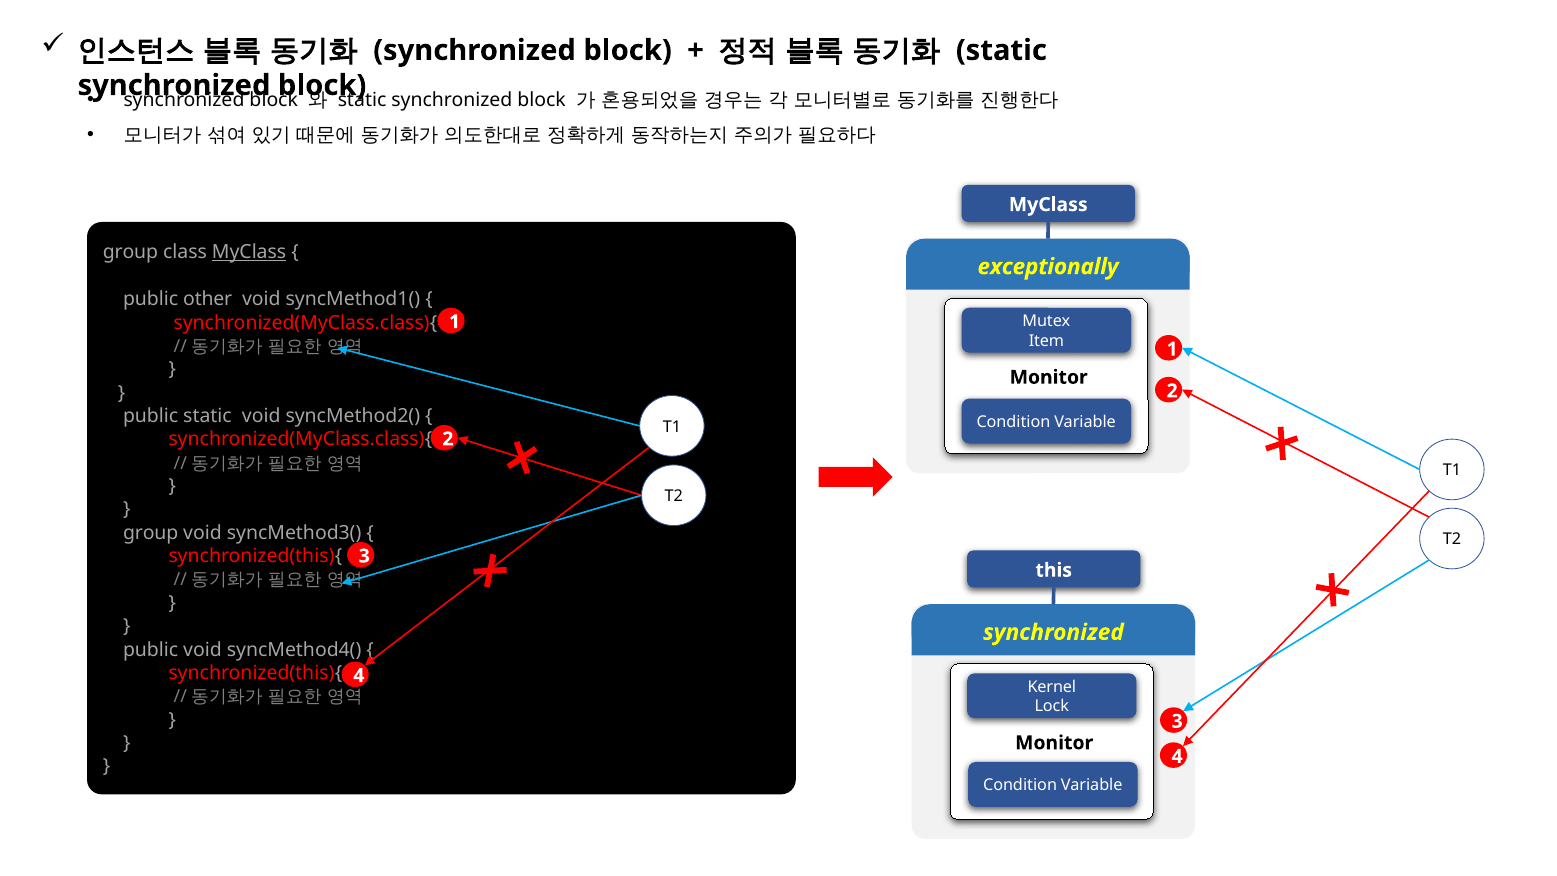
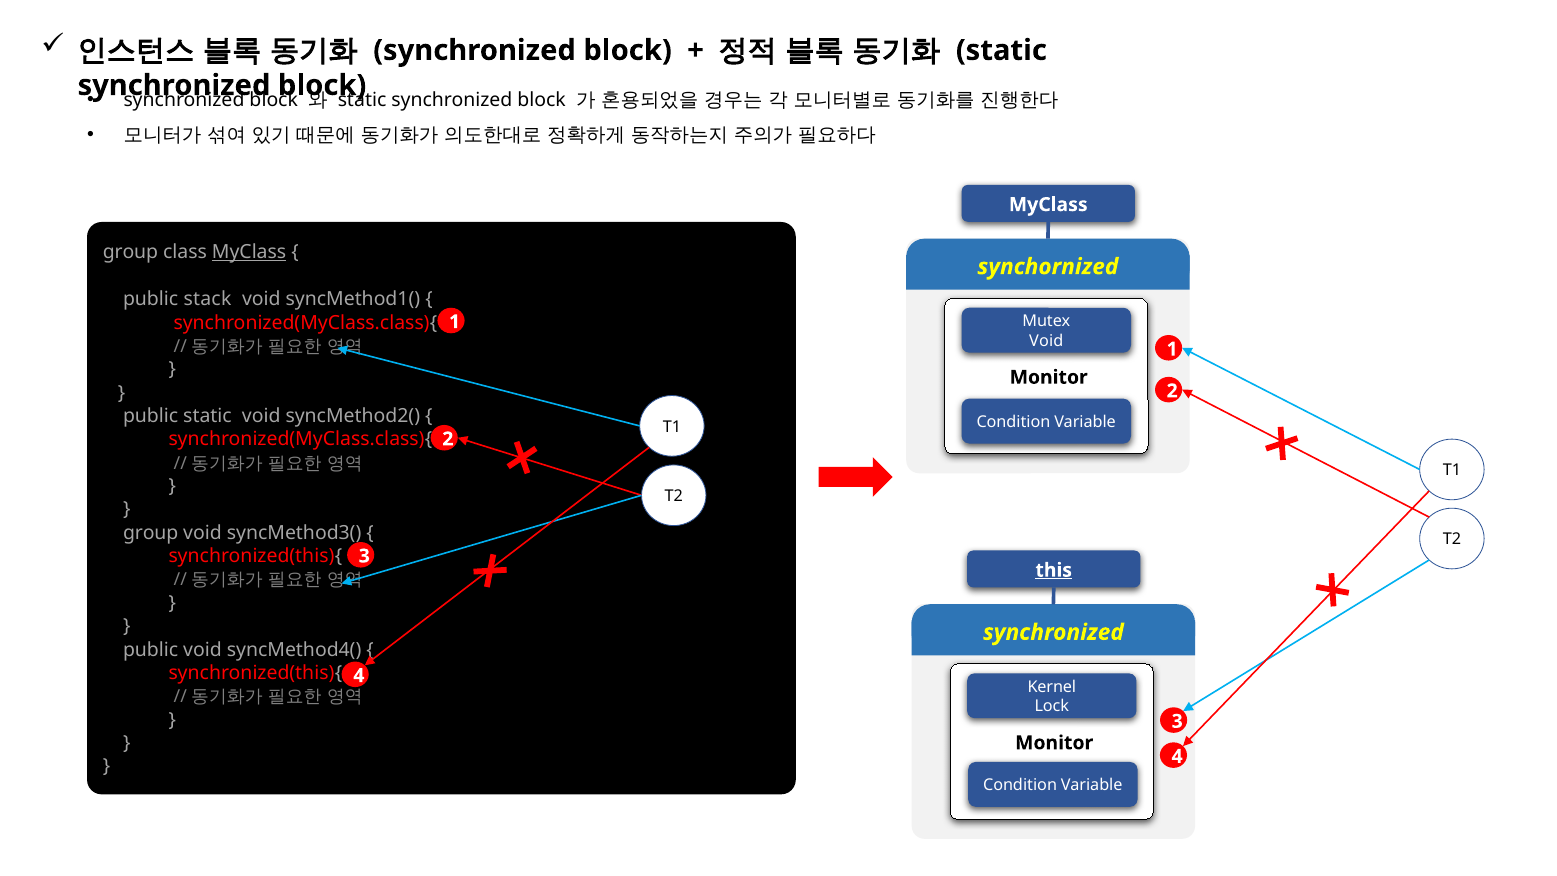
exceptionally: exceptionally -> synchornized (1048, 267)
other: other -> stack (208, 299)
Item: Item -> Void (1046, 341)
this underline: none -> present (1054, 570)
